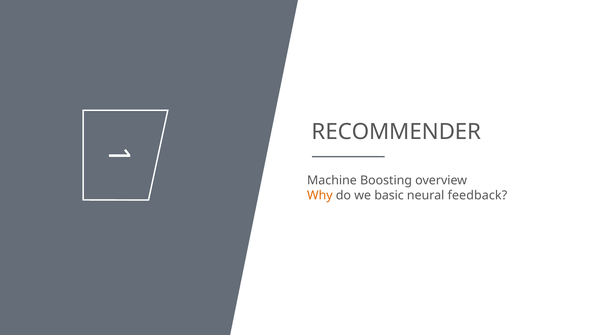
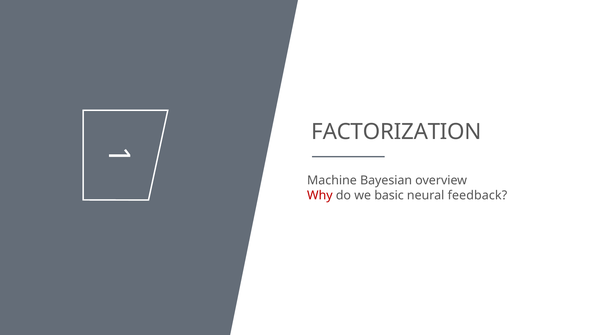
RECOMMENDER: RECOMMENDER -> FACTORIZATION (396, 132)
Boosting: Boosting -> Bayesian (386, 181)
Why colour: orange -> red (320, 196)
